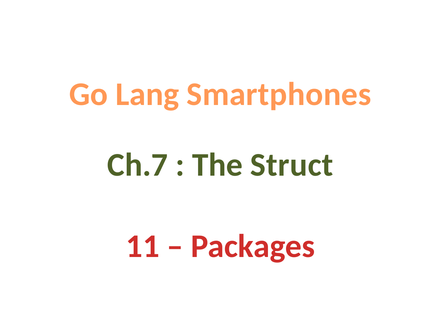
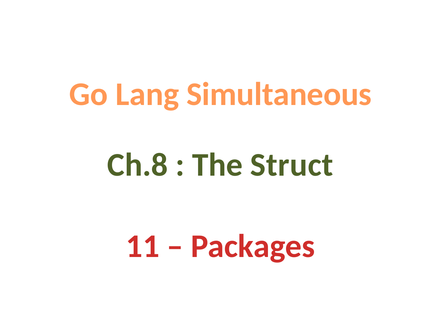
Smartphones: Smartphones -> Simultaneous (279, 94)
Ch.7: Ch.7 -> Ch.8 (138, 165)
